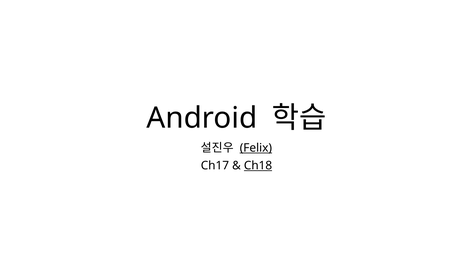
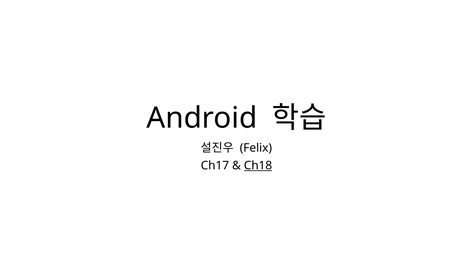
Felix underline: present -> none (256, 148)
